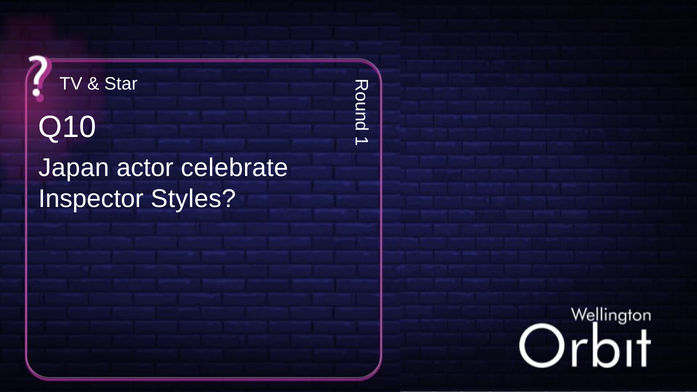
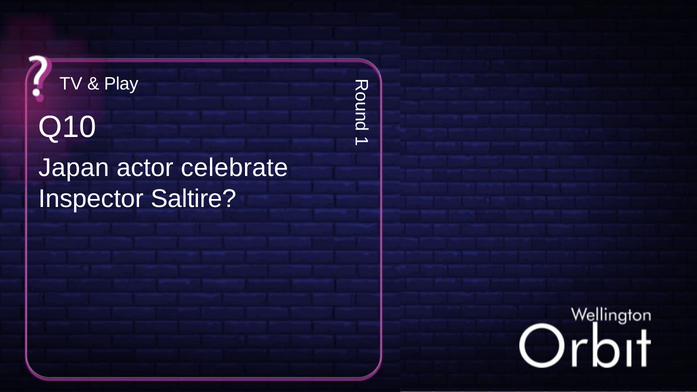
Star: Star -> Play (121, 84)
Styles: Styles -> Saltire (194, 199)
